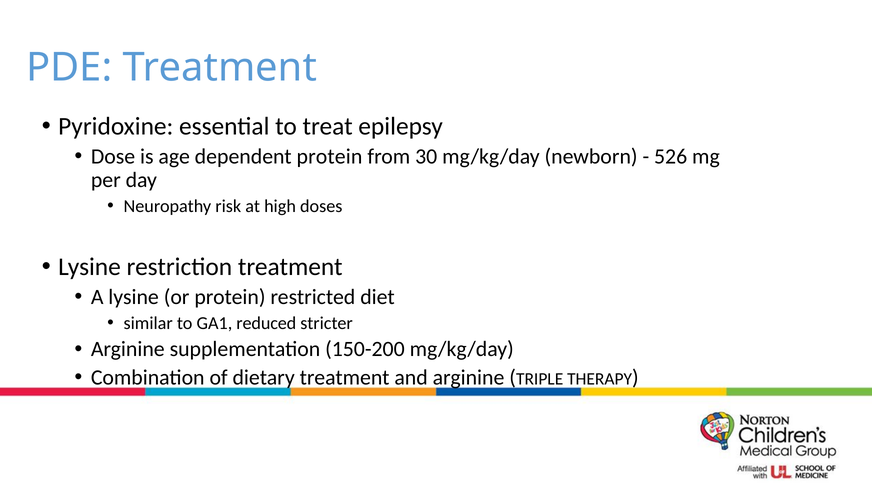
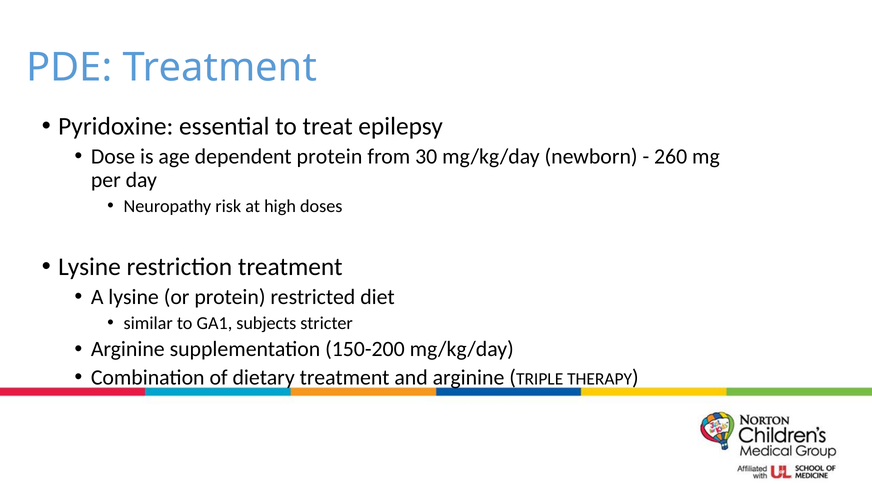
526: 526 -> 260 (671, 156)
reduced: reduced -> subjects (266, 323)
